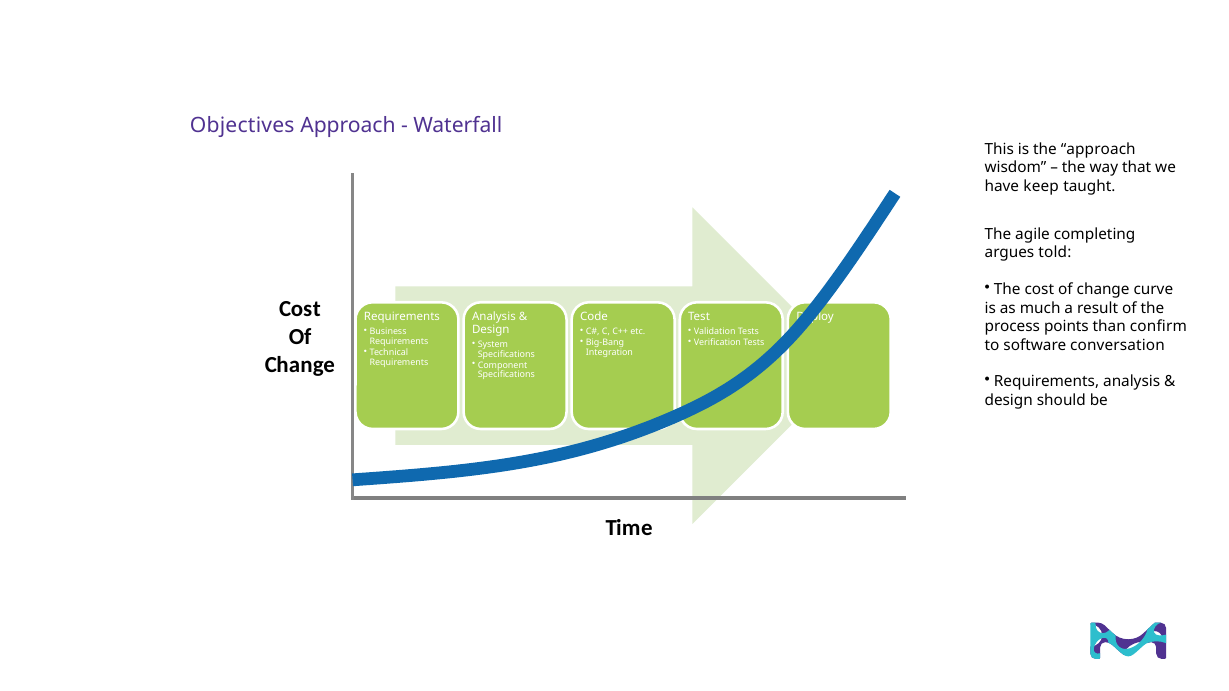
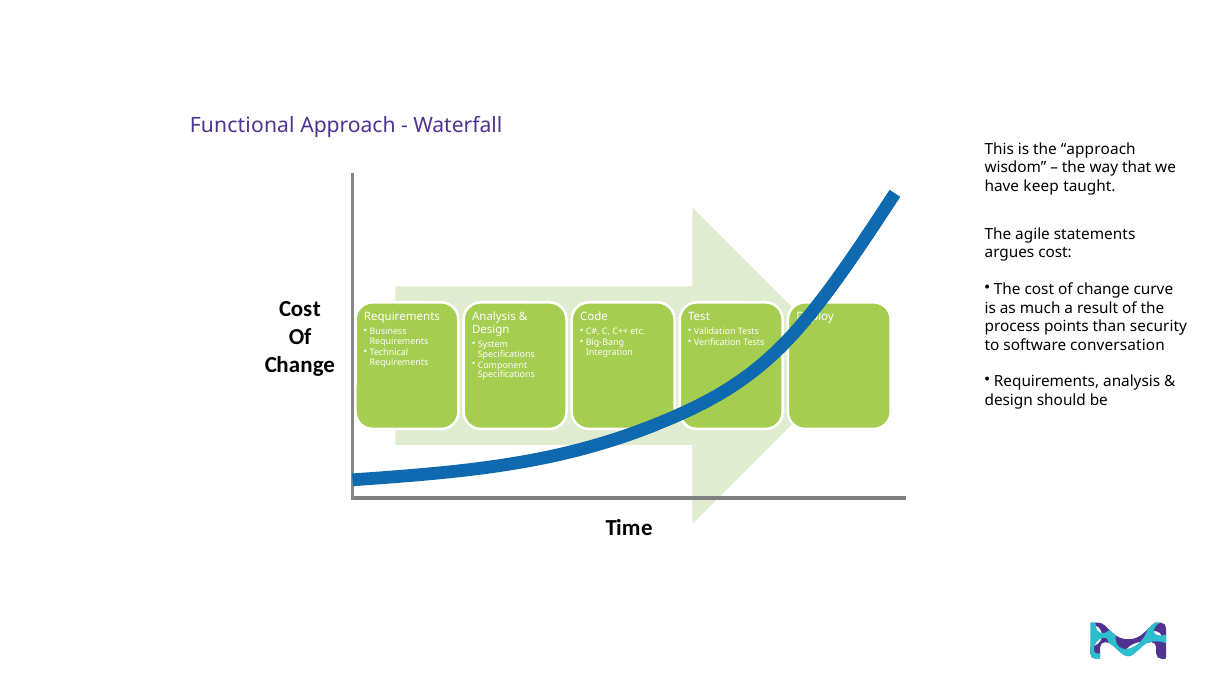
Objectives: Objectives -> Functional (242, 126)
completing: completing -> statements (1095, 235)
argues told: told -> cost (1055, 253)
confirm: confirm -> security (1158, 327)
